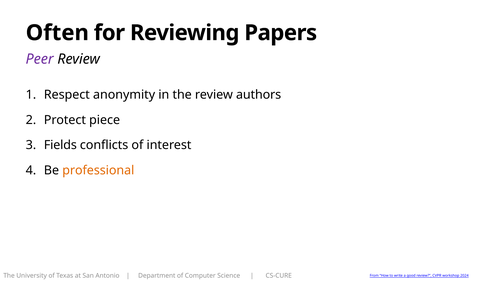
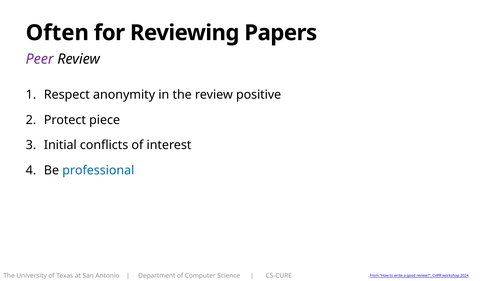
authors: authors -> positive (259, 95)
Fields: Fields -> Initial (60, 145)
professional colour: orange -> blue (98, 170)
